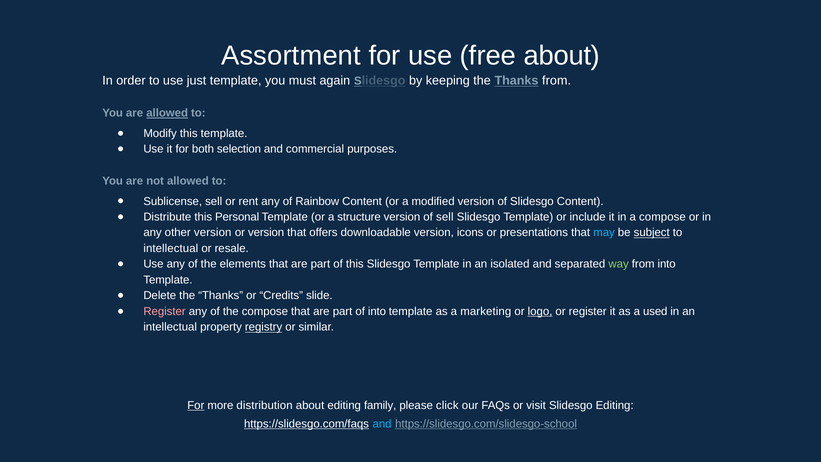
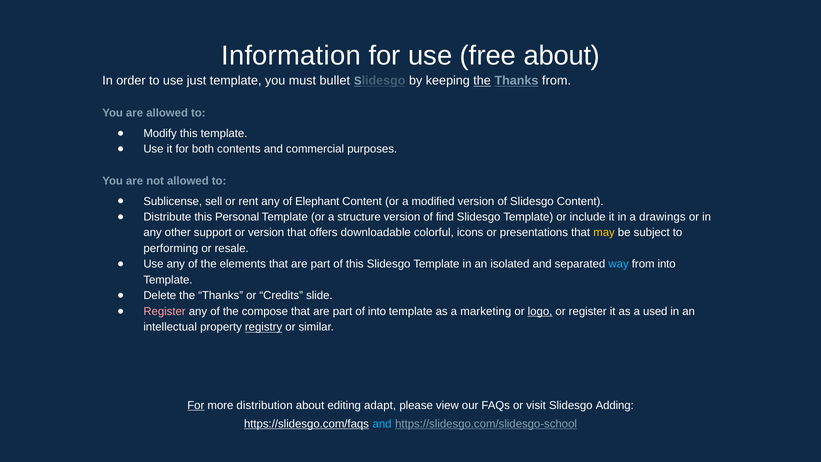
Assortment: Assortment -> Information (291, 56)
again: again -> bullet (335, 81)
the underline: none -> present (482, 81)
allowed underline: present -> none (167, 113)
selection: selection -> contents (239, 149)
Rainbow: Rainbow -> Elephant (317, 201)
of sell: sell -> find (445, 217)
a compose: compose -> drawings (662, 217)
other version: version -> support (213, 233)
downloadable version: version -> colorful (434, 233)
may colour: light blue -> yellow (604, 233)
subject underline: present -> none (652, 233)
intellectual: intellectual -> performing (171, 248)
way colour: light green -> light blue (619, 264)
family: family -> adapt (380, 405)
click: click -> view (447, 405)
Slidesgo Editing: Editing -> Adding (615, 405)
